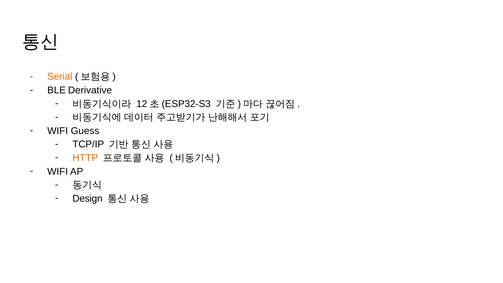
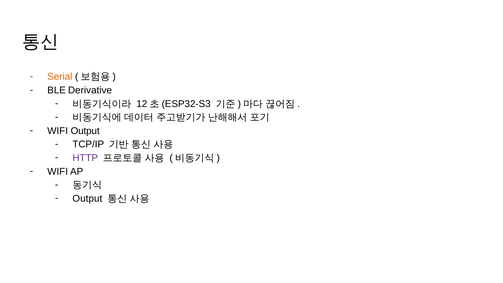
WIFI Guess: Guess -> Output (85, 131)
HTTP colour: orange -> purple (85, 158)
Design: Design -> Output (87, 198)
